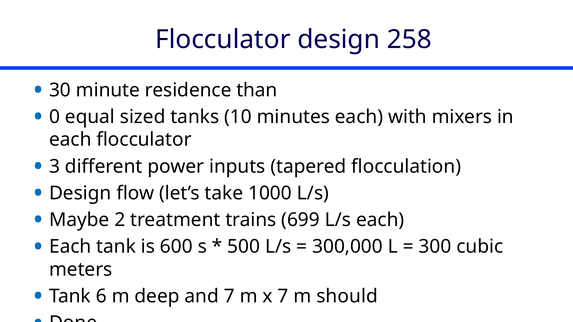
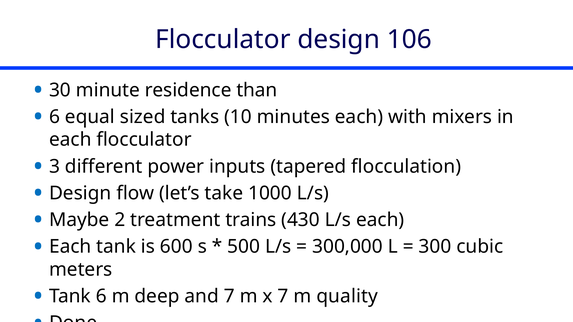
258: 258 -> 106 (409, 39)
0: 0 -> 6 (55, 117)
699: 699 -> 430 (301, 220)
should: should -> quality (347, 296)
